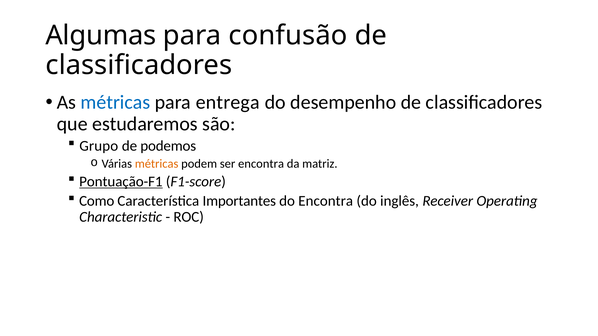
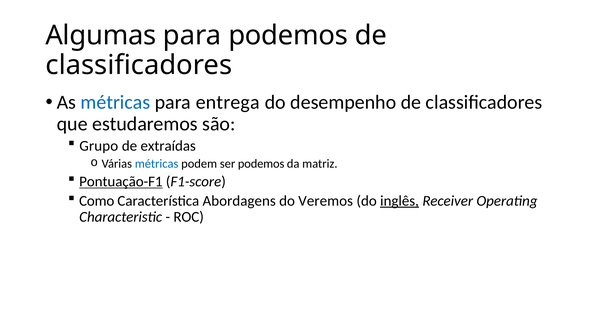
para confusão: confusão -> podemos (288, 35)
podemos: podemos -> extraídas (168, 146)
métricas colour: orange -> blue (157, 164)
ser encontra: encontra -> podemos (261, 164)
Importantes: Importantes -> Abordagens (239, 201)
do Encontra: Encontra -> Veremos (326, 201)
inglês underline: none -> present (400, 201)
